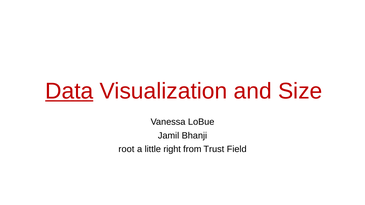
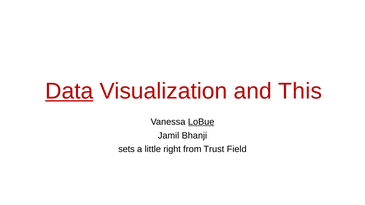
Size: Size -> This (300, 91)
LoBue underline: none -> present (201, 122)
root: root -> sets (126, 149)
